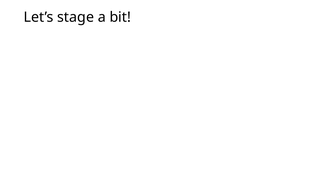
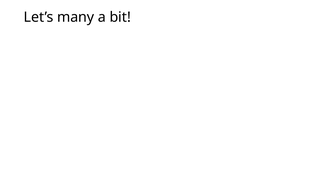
Let’s stage: stage -> many (76, 17)
